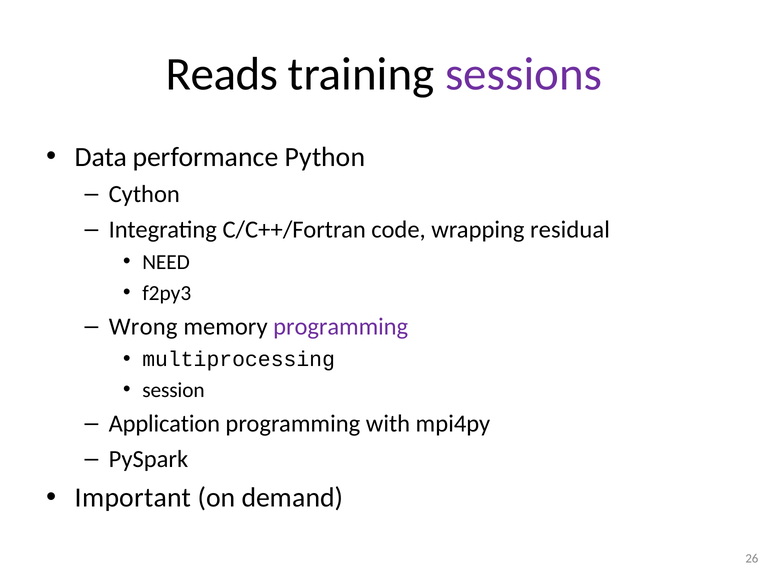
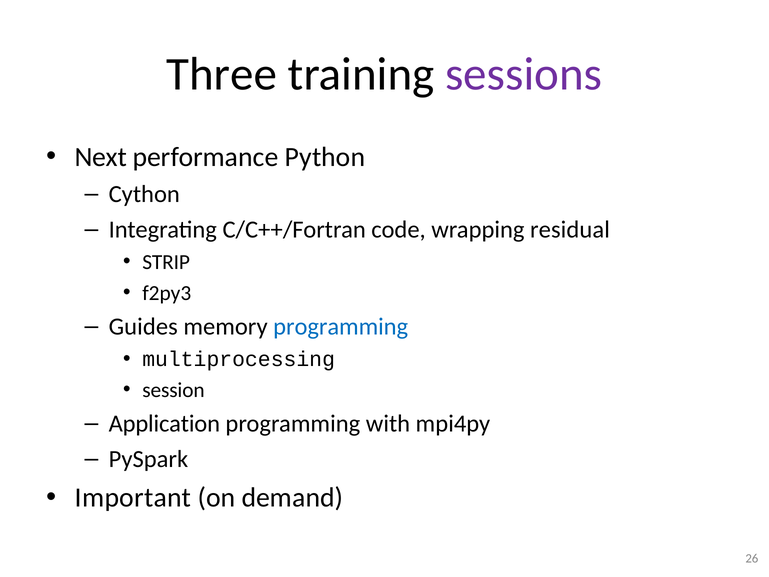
Reads: Reads -> Three (222, 74)
Data: Data -> Next (101, 157)
NEED: NEED -> STRIP (166, 262)
Wrong: Wrong -> Guides (143, 327)
programming colour: purple -> blue (341, 327)
